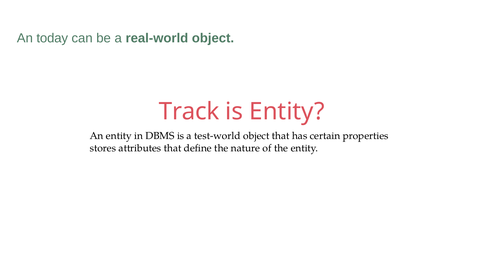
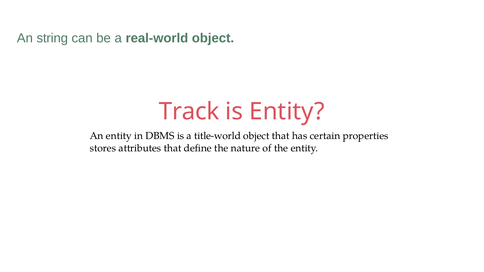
today: today -> string (52, 38)
test-world: test-world -> title-world (218, 136)
